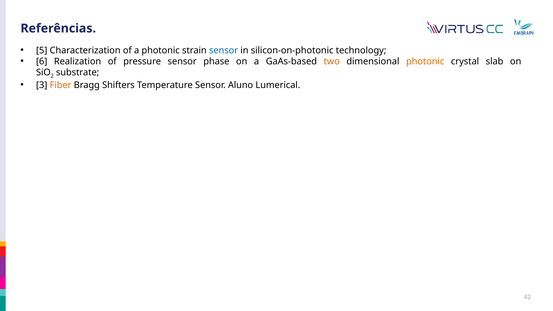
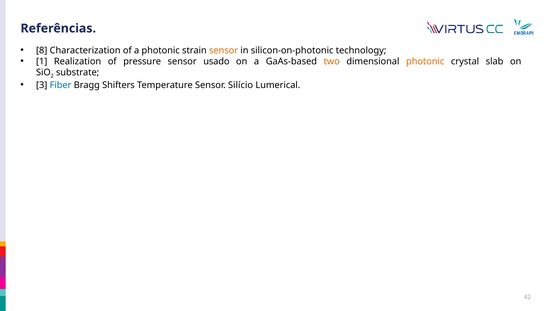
5: 5 -> 8 (42, 50)
sensor colour: blue -> orange (224, 50)
6: 6 -> 1 (42, 61)
phase: phase -> usado (216, 61)
Fiber colour: orange -> blue (61, 85)
Aluno: Aluno -> Silício (241, 85)
